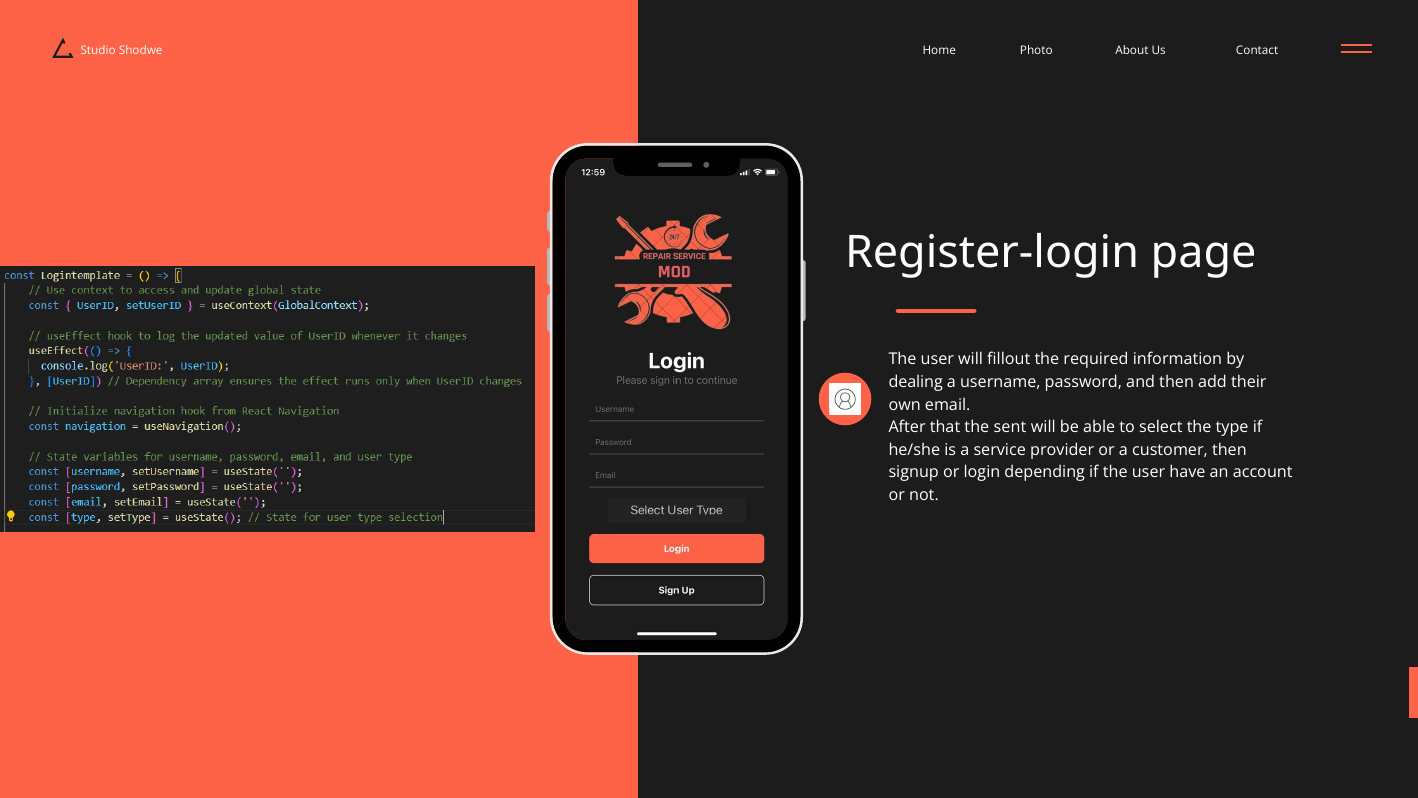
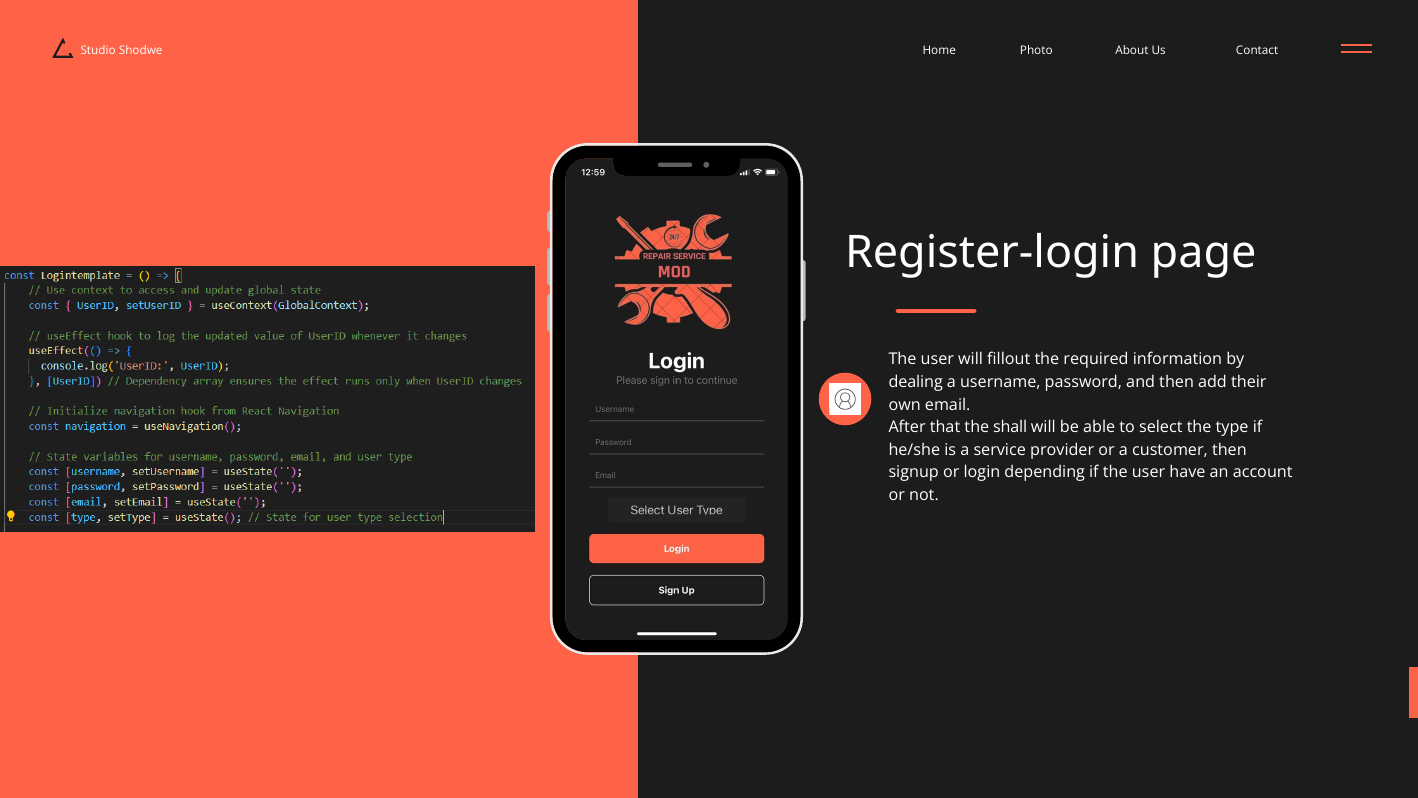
sent: sent -> shall (1010, 427)
